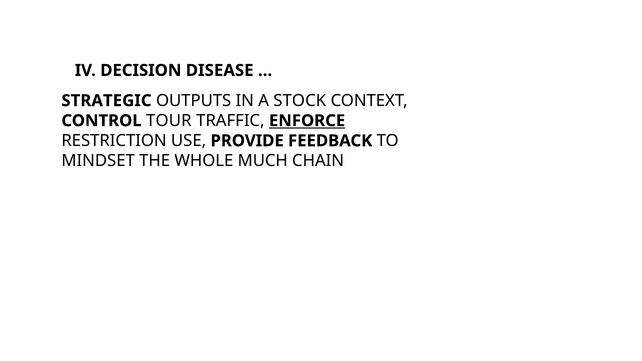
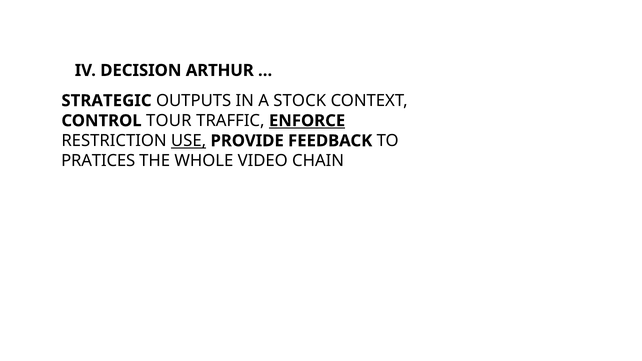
DISEASE: DISEASE -> ARTHUR (220, 70)
USE underline: none -> present (189, 141)
MINDSET: MINDSET -> PRATICES (98, 161)
MUCH: MUCH -> VIDEO (263, 161)
